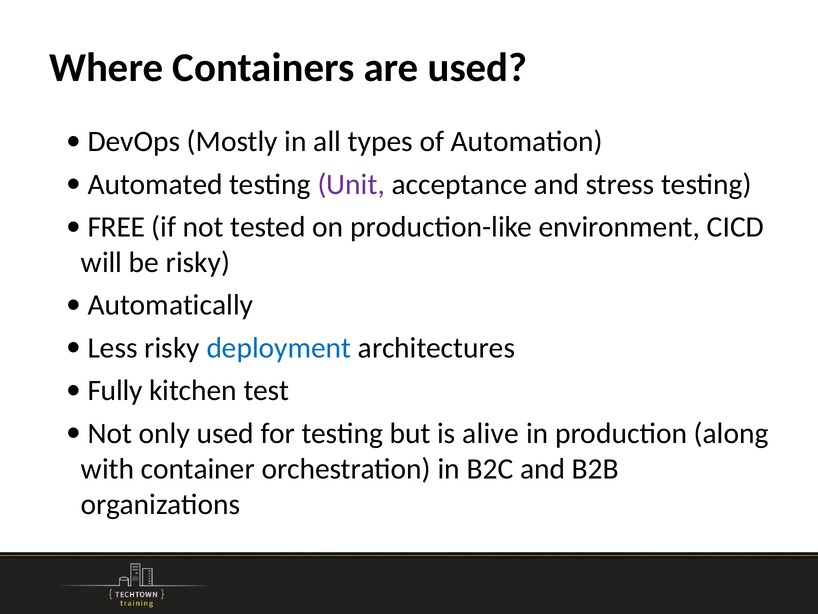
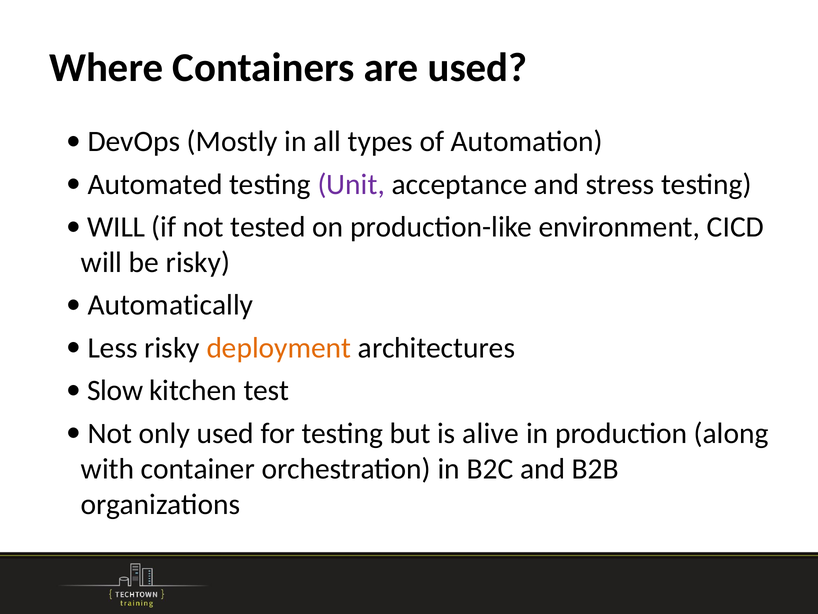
FREE: FREE -> WILL (116, 227)
deployment colour: blue -> orange (279, 348)
Fully: Fully -> Slow (115, 390)
